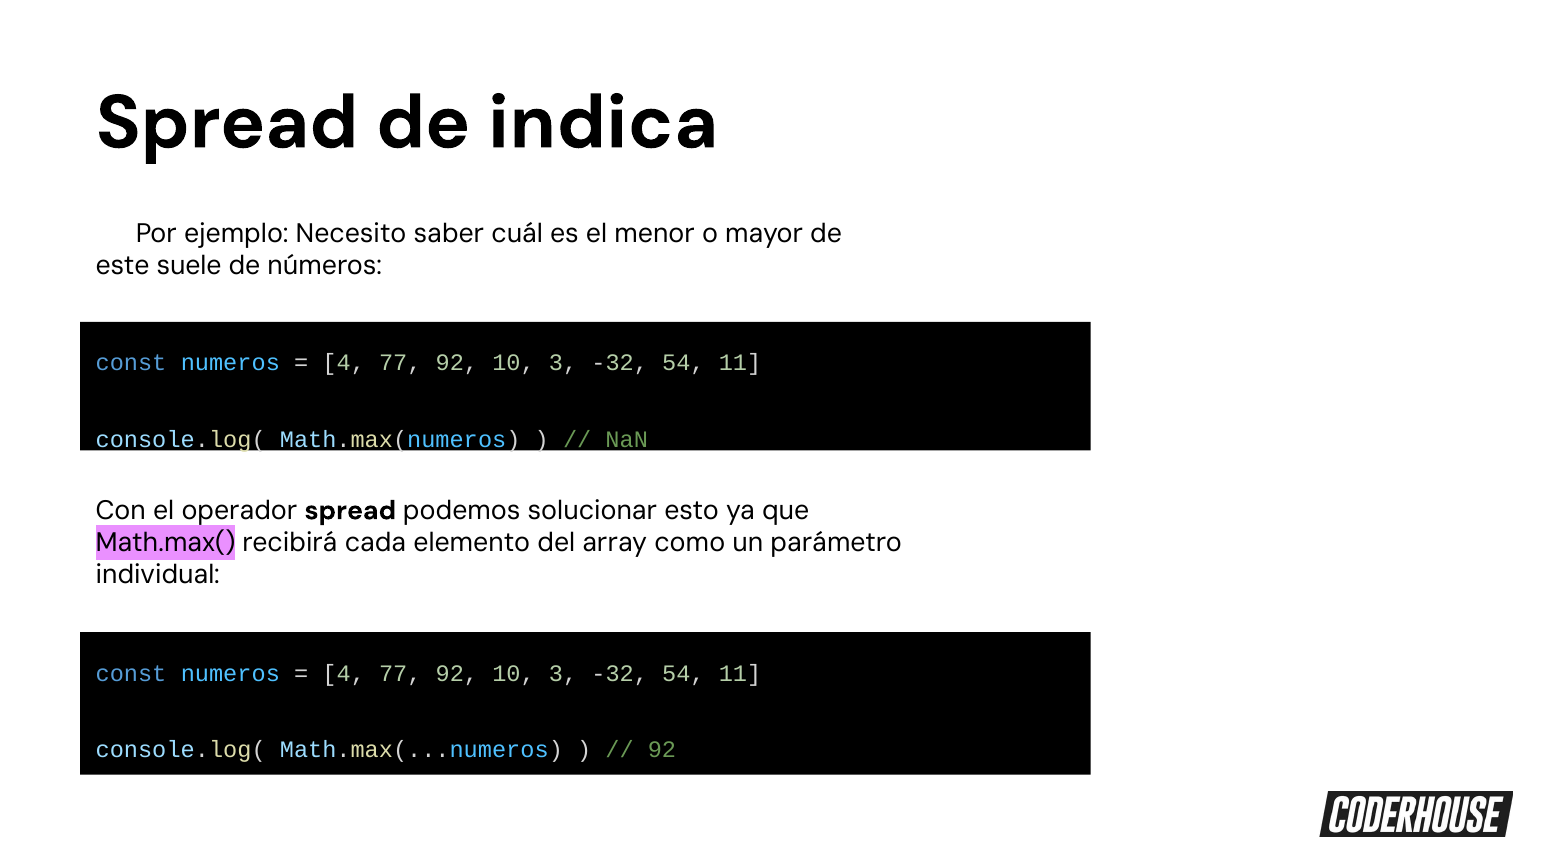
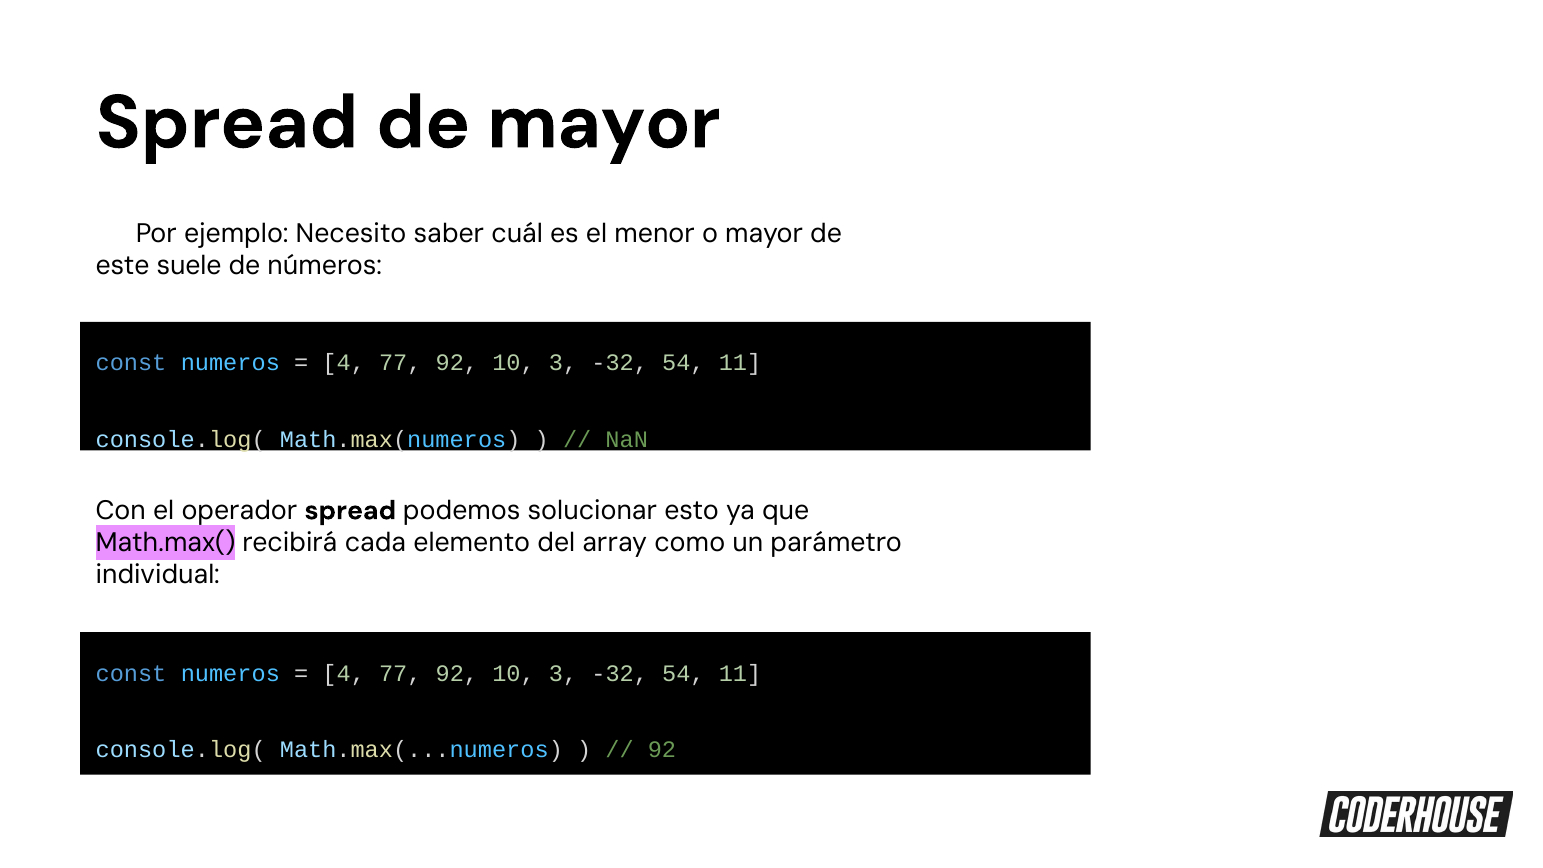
de indica: indica -> mayor (604, 123)
